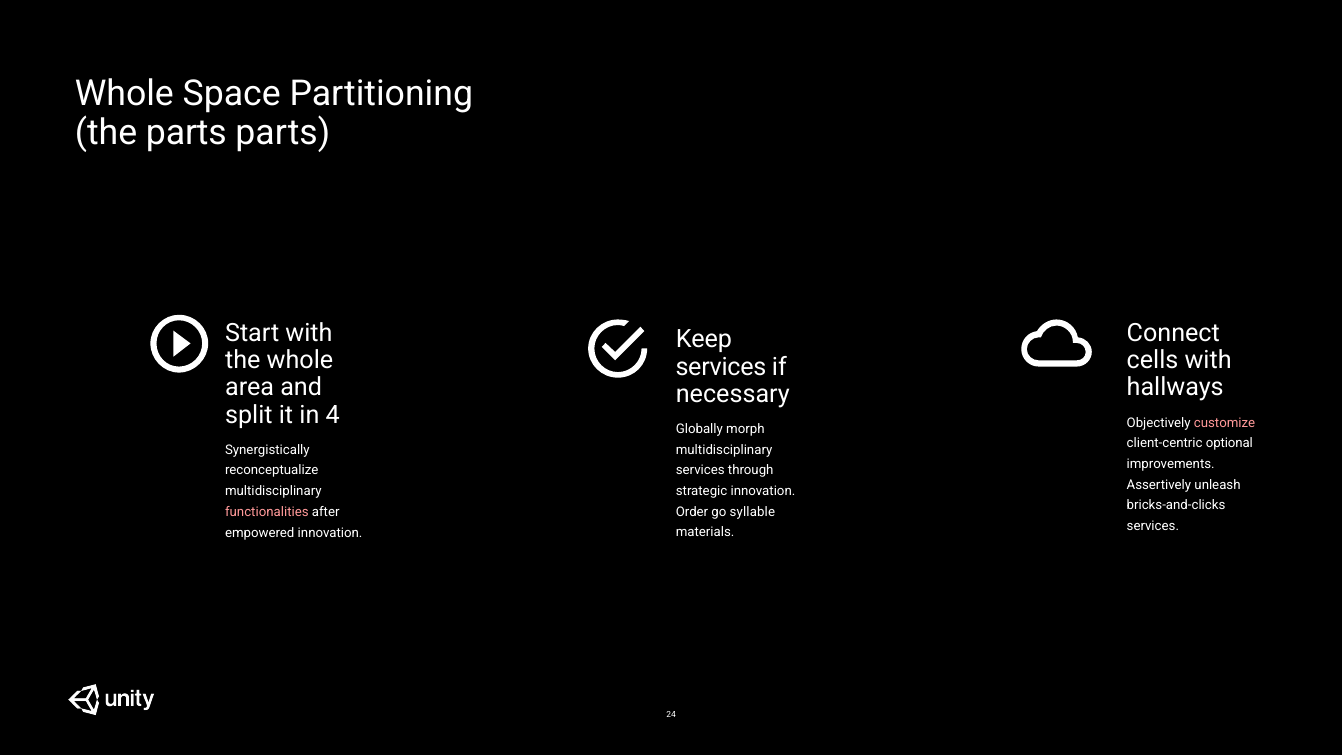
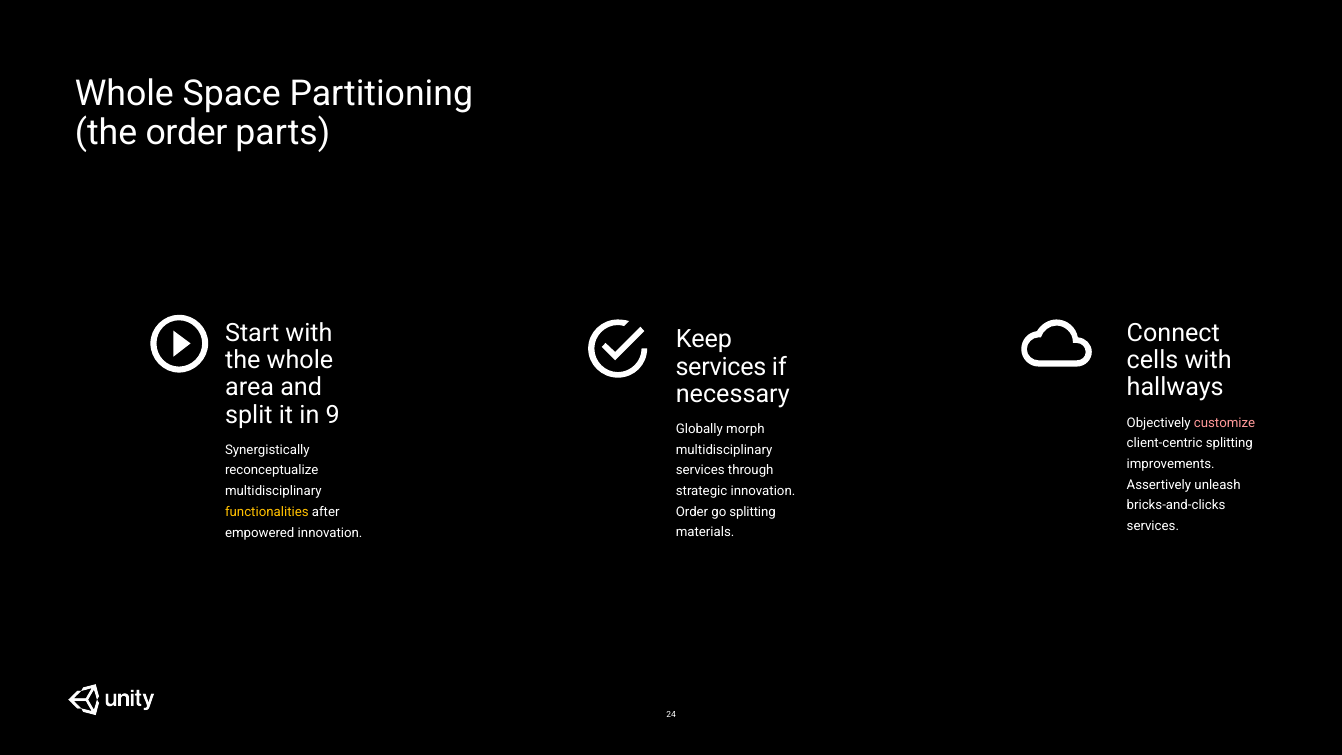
the parts: parts -> order (187, 133)
4: 4 -> 9 (333, 415)
client-centric optional: optional -> splitting (1229, 443)
go syllable: syllable -> splitting (753, 512)
functionalities colour: pink -> yellow (267, 512)
